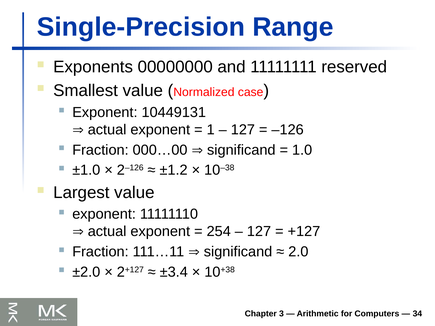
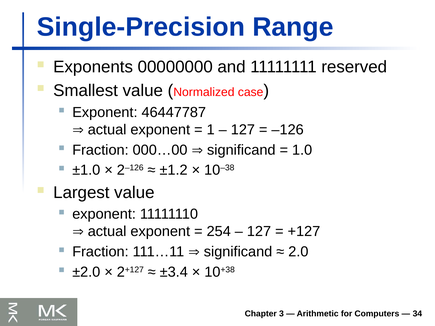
10449131: 10449131 -> 46447787 (174, 112)
